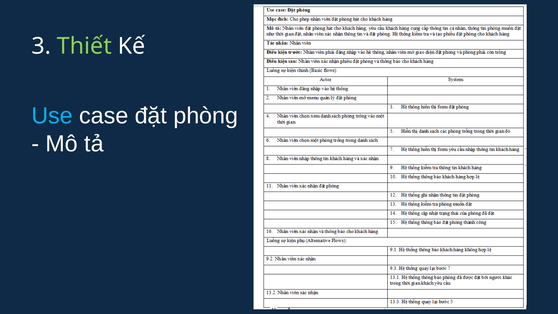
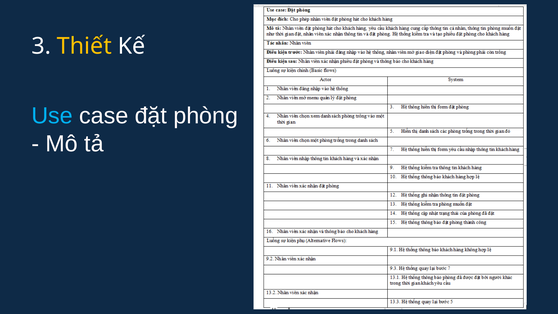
Thiết colour: light green -> yellow (84, 46)
